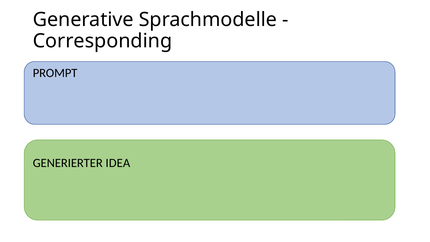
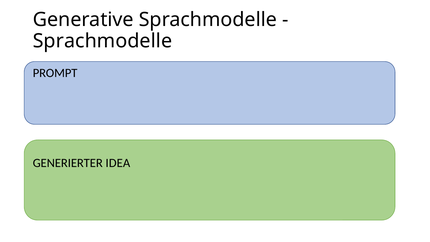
Corresponding: Corresponding -> Sprachmodelle (102, 41)
